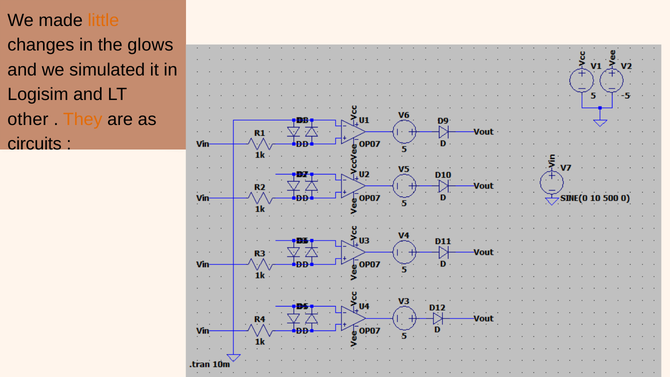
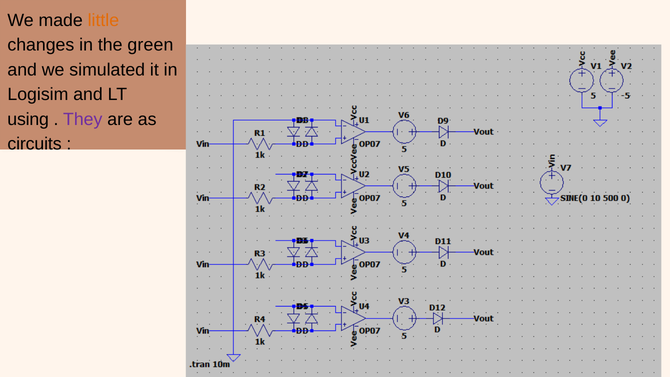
glows: glows -> green (150, 45)
other: other -> using (28, 119)
They colour: orange -> purple (83, 119)
